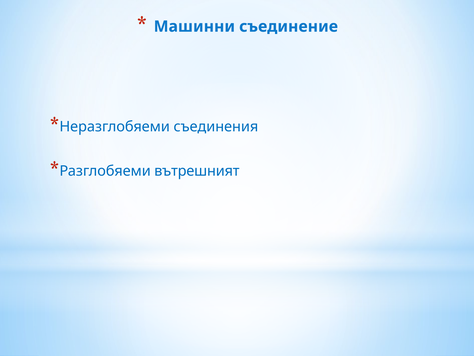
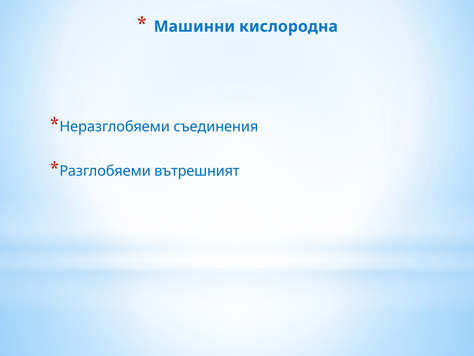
съединение: съединение -> кислородна (289, 26)
